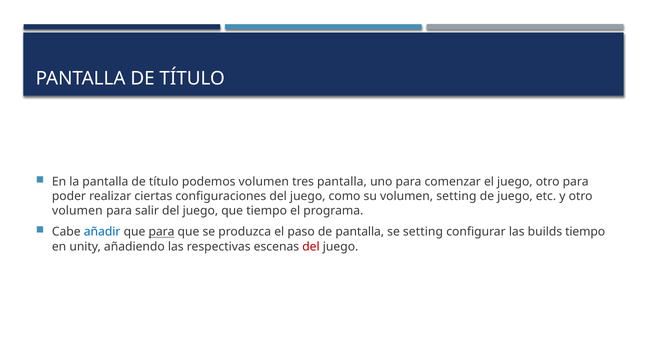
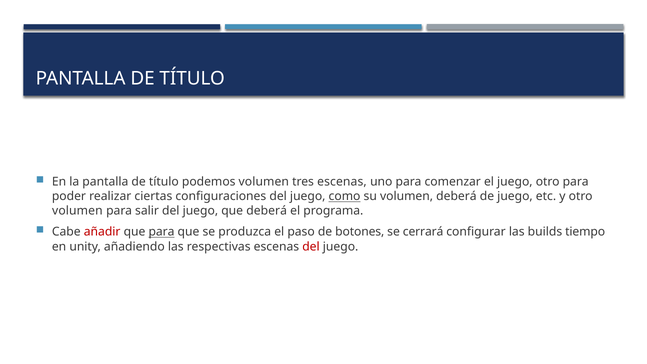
tres pantalla: pantalla -> escenas (342, 182)
como underline: none -> present (345, 196)
volumen setting: setting -> deberá (456, 196)
que tiempo: tiempo -> deberá (267, 211)
añadir colour: blue -> red (102, 232)
de pantalla: pantalla -> botones (360, 232)
se setting: setting -> cerrará (423, 232)
